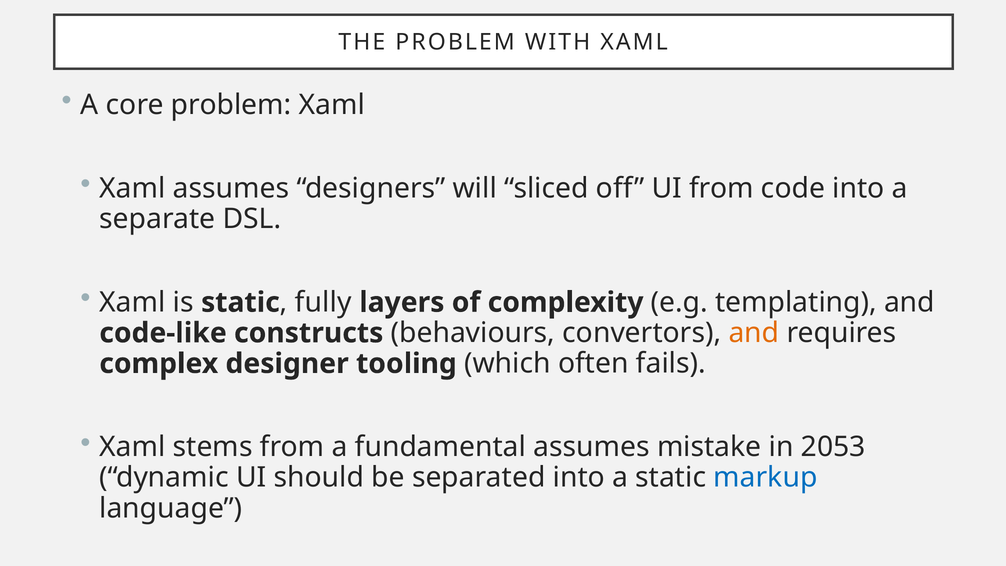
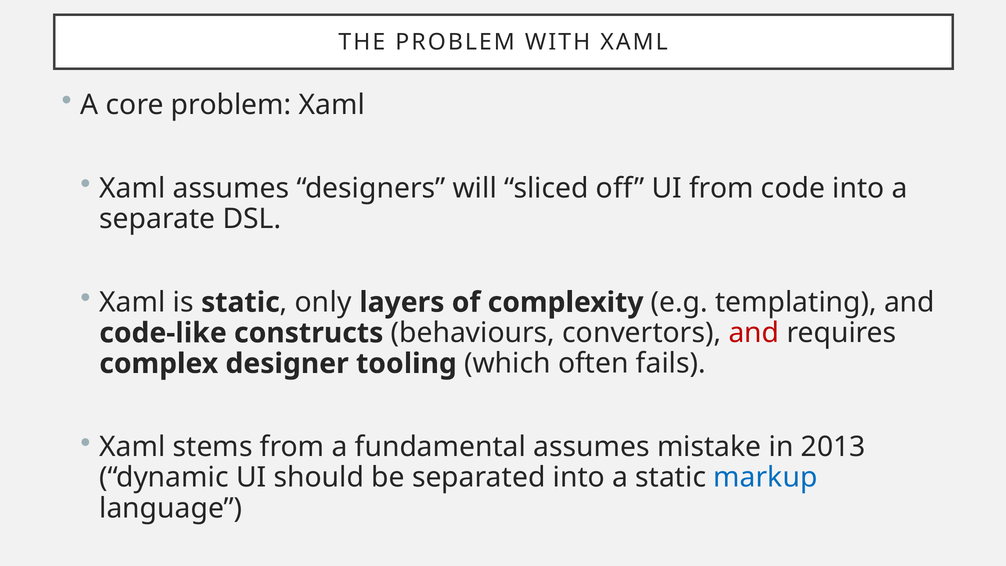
fully: fully -> only (323, 302)
and colour: orange -> red (754, 333)
2053: 2053 -> 2013 (833, 447)
